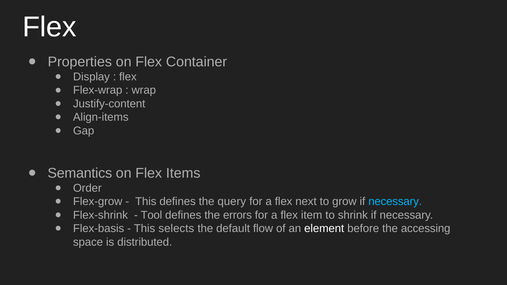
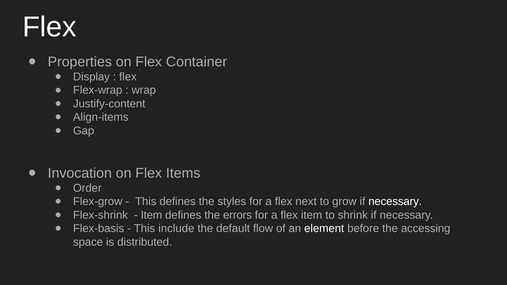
Semantics: Semantics -> Invocation (80, 173)
query: query -> styles (232, 202)
necessary colour: light blue -> white (395, 202)
Tool: Tool -> Item (151, 215)
selects: selects -> include (176, 229)
